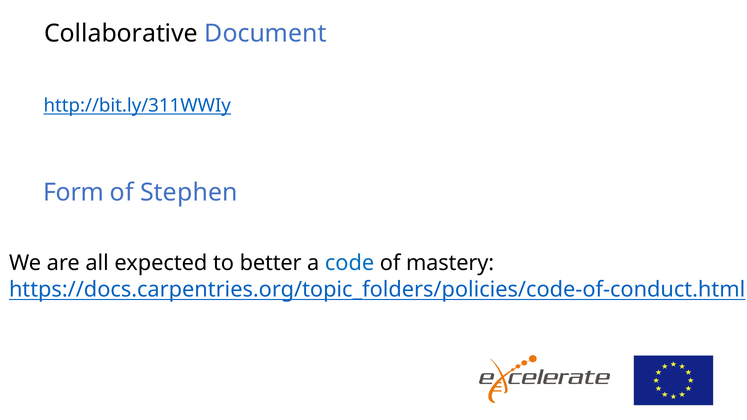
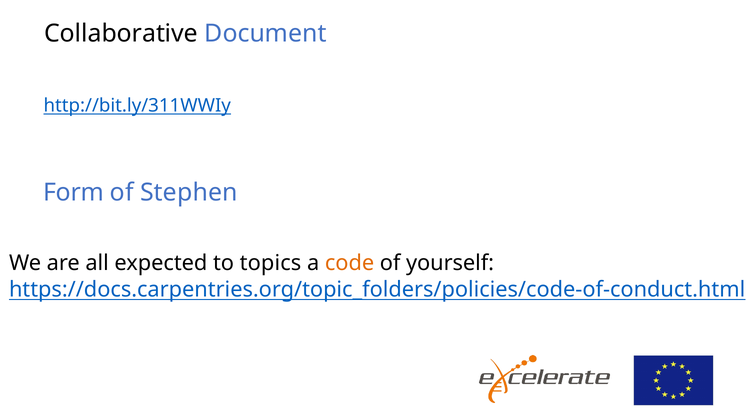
better: better -> topics (270, 263)
code colour: blue -> orange (350, 263)
mastery: mastery -> yourself (450, 263)
